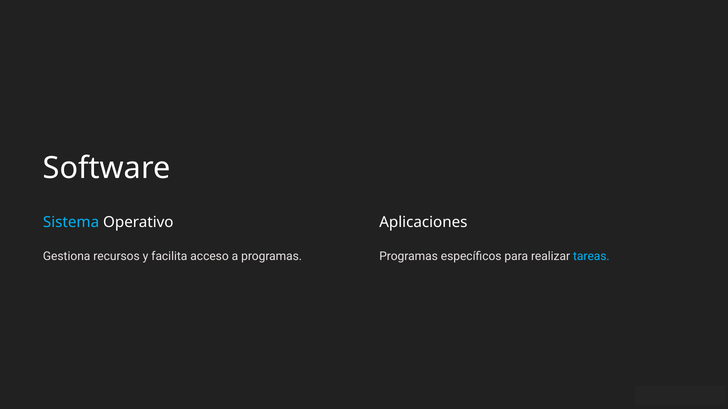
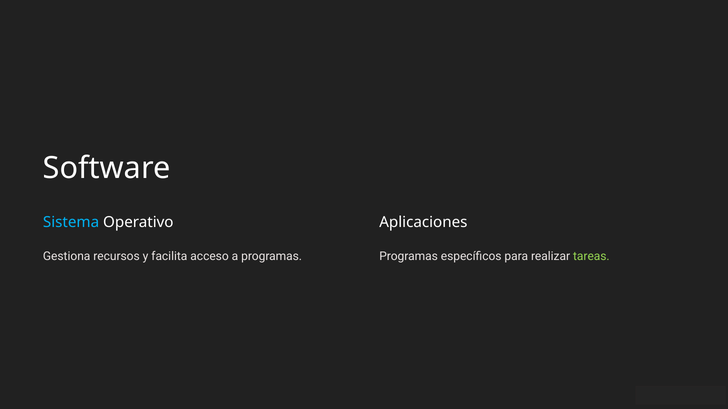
tareas colour: light blue -> light green (591, 257)
